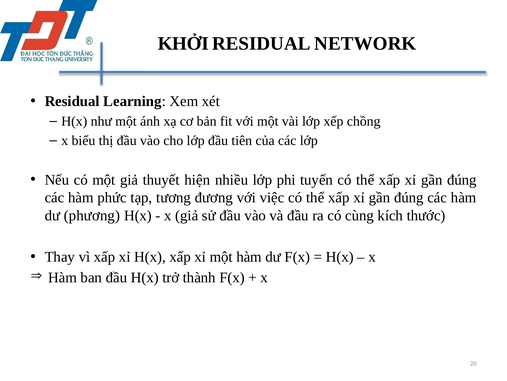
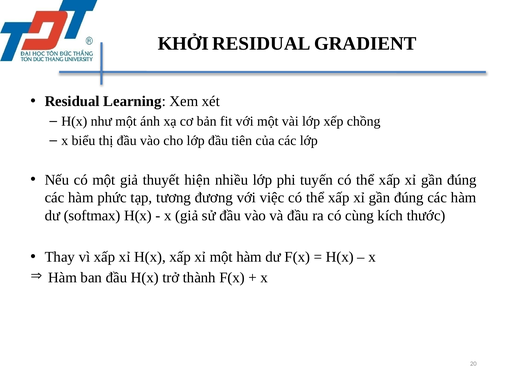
NETWORK: NETWORK -> GRADIENT (365, 44)
phương: phương -> softmax (92, 215)
